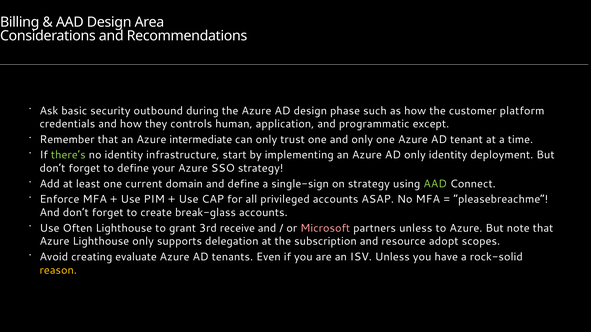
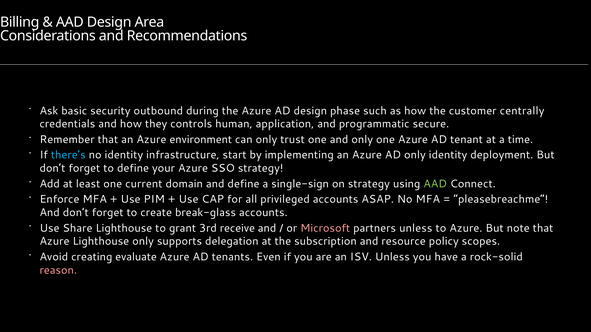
platform: platform -> centrally (522, 111)
except: except -> secure (431, 124)
intermediate: intermediate -> environment (201, 140)
there’s colour: light green -> light blue (68, 155)
Often: Often -> Share (78, 228)
adopt: adopt -> policy (444, 242)
reason colour: yellow -> pink (58, 270)
